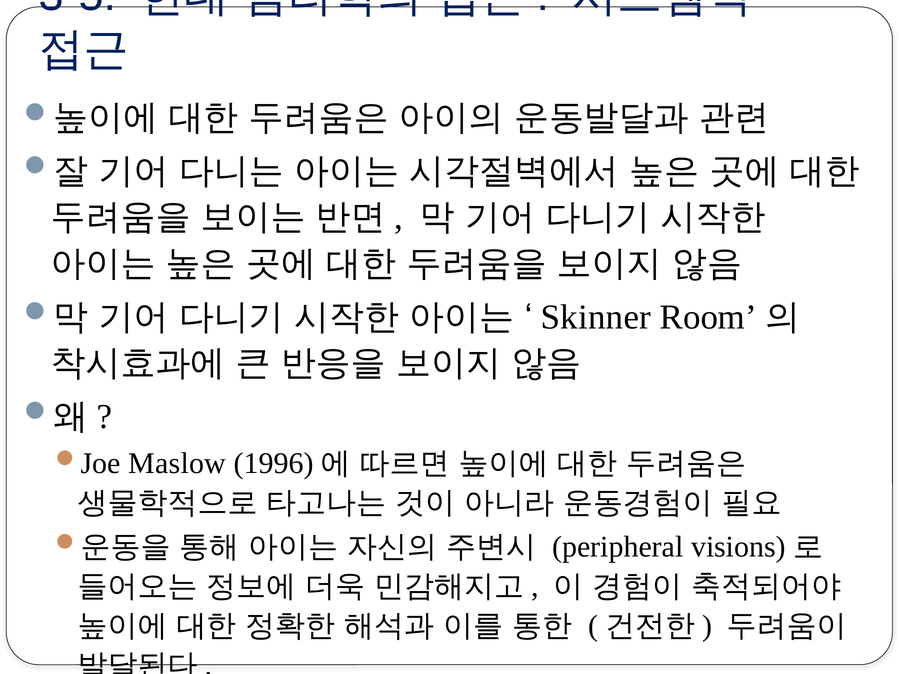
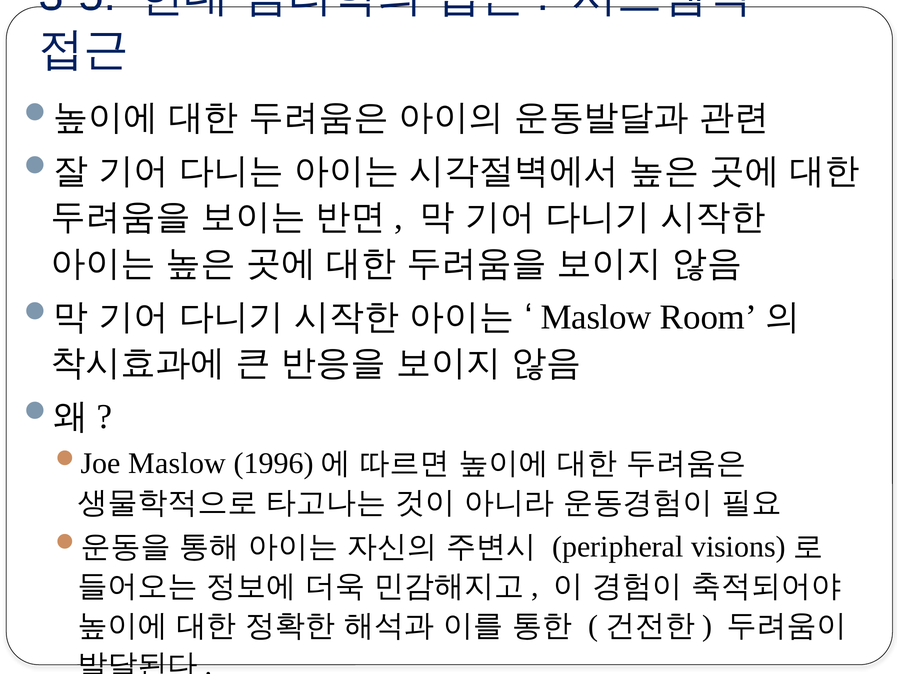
Skinner: Skinner -> Maslow (596, 317)
